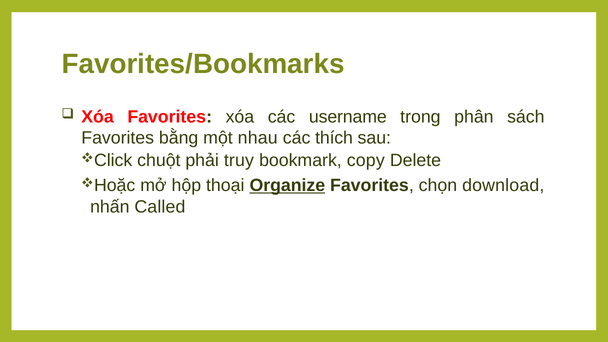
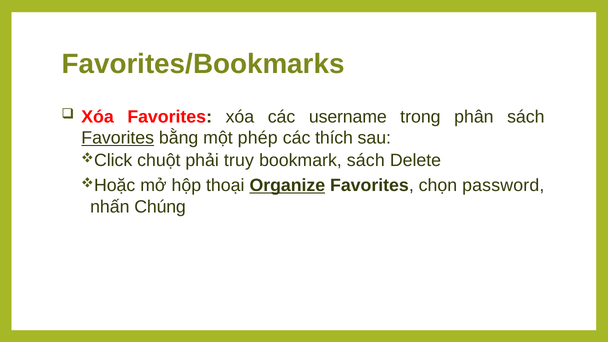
Favorites underline: none -> present (118, 138)
nhau: nhau -> phép (258, 138)
bookmark copy: copy -> sách (366, 160)
download: download -> password (503, 186)
Called: Called -> Chúng (160, 207)
